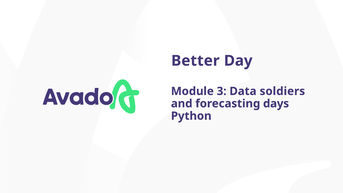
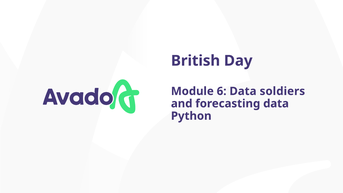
Better: Better -> British (196, 61)
3: 3 -> 6 (222, 91)
forecasting days: days -> data (276, 104)
